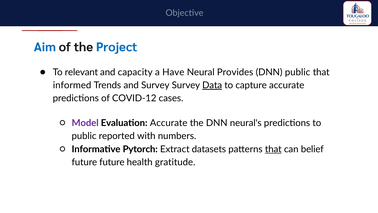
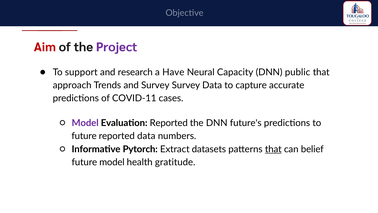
Aim colour: blue -> red (45, 47)
Project colour: blue -> purple (117, 47)
relevant: relevant -> support (81, 72)
capacity: capacity -> research (135, 72)
Provides: Provides -> Capacity (235, 72)
informed: informed -> approach (72, 85)
Data underline: present -> none (212, 85)
COVID-12: COVID-12 -> COVID-11 (134, 98)
Evaluation Accurate: Accurate -> Reported (169, 123)
neural's: neural's -> future's (246, 123)
public: public -> future (84, 136)
reported with: with -> data (146, 136)
future future: future -> model (112, 162)
